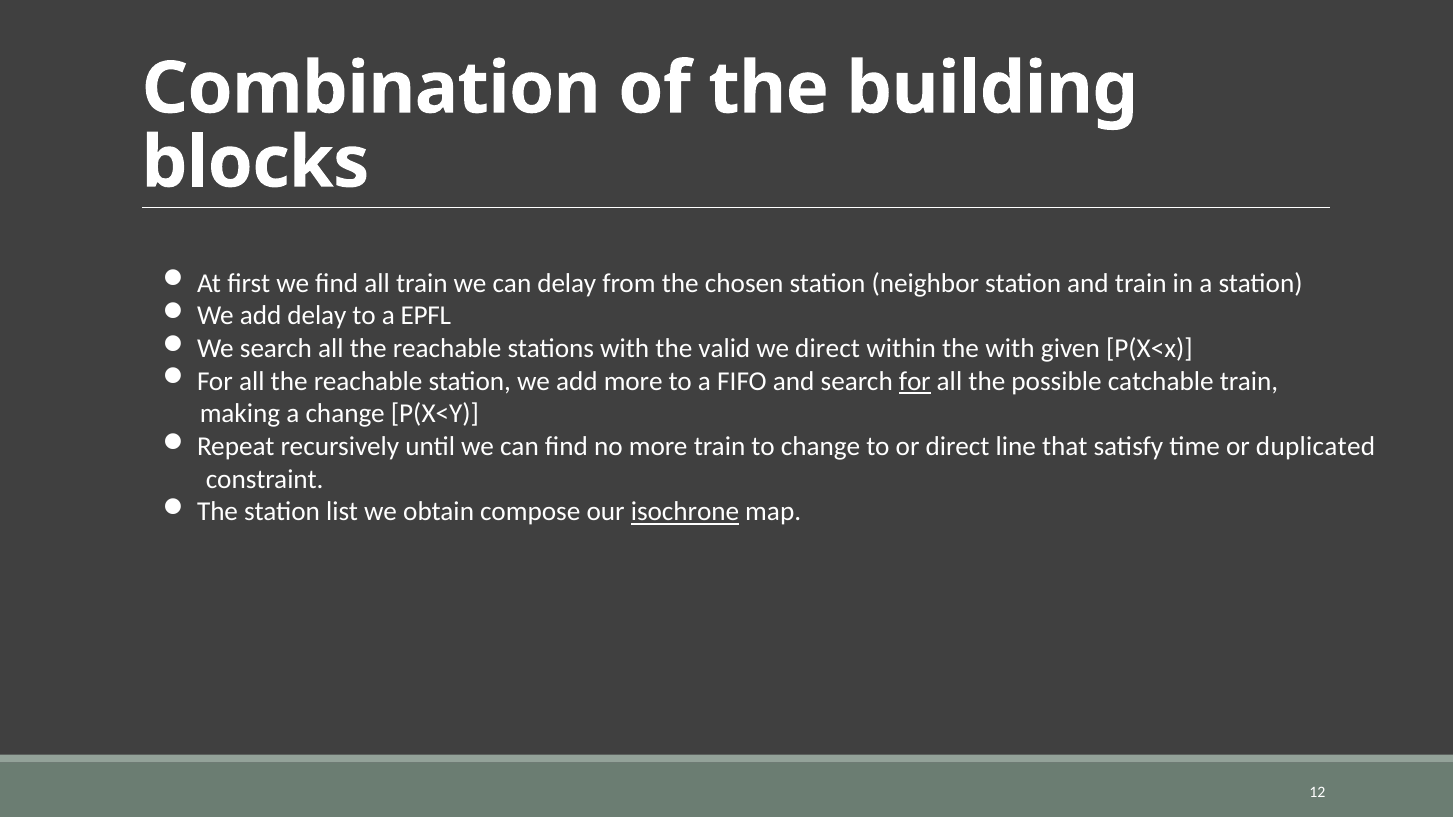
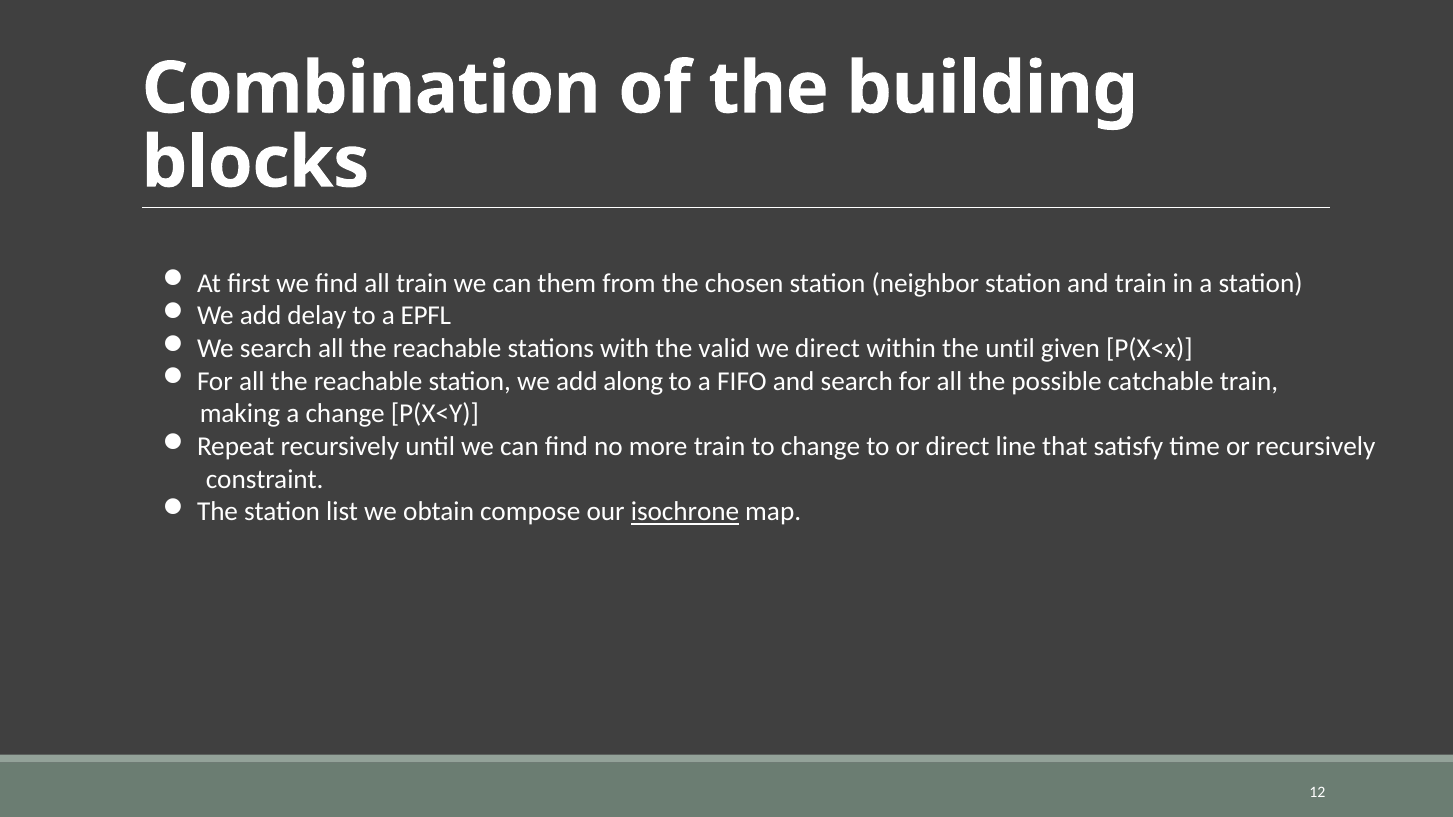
can delay: delay -> them (567, 283)
the with: with -> until (1010, 349)
add more: more -> along (633, 381)
for underline: present -> none (915, 381)
or duplicated: duplicated -> recursively (1316, 447)
